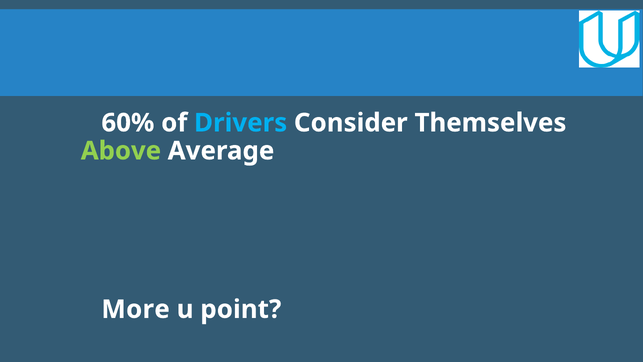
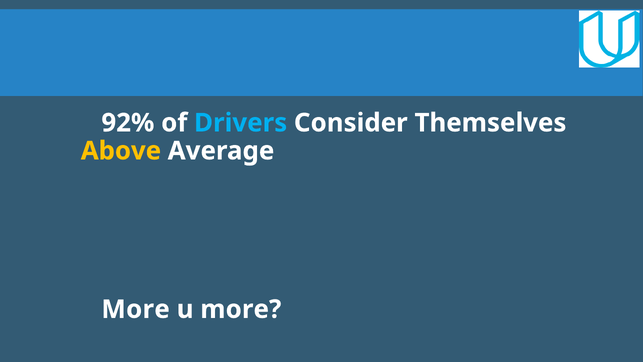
60%: 60% -> 92% (128, 123)
Above colour: light green -> yellow (121, 151)
u point: point -> more (241, 309)
